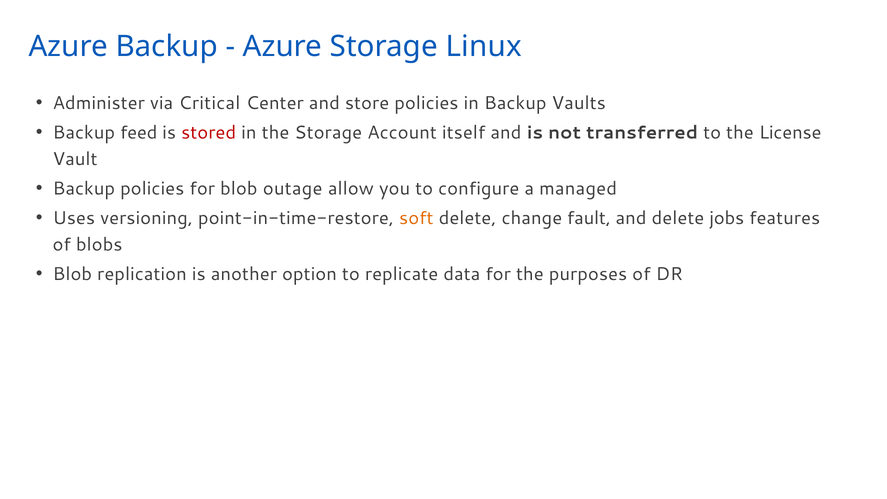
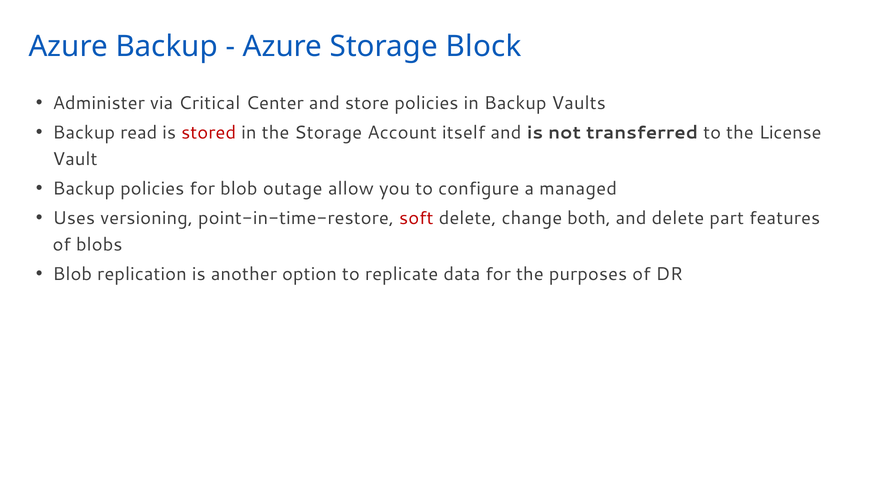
Linux: Linux -> Block (484, 47)
feed: feed -> read (139, 133)
soft colour: orange -> red (416, 218)
fault: fault -> both (589, 218)
jobs: jobs -> part (727, 218)
